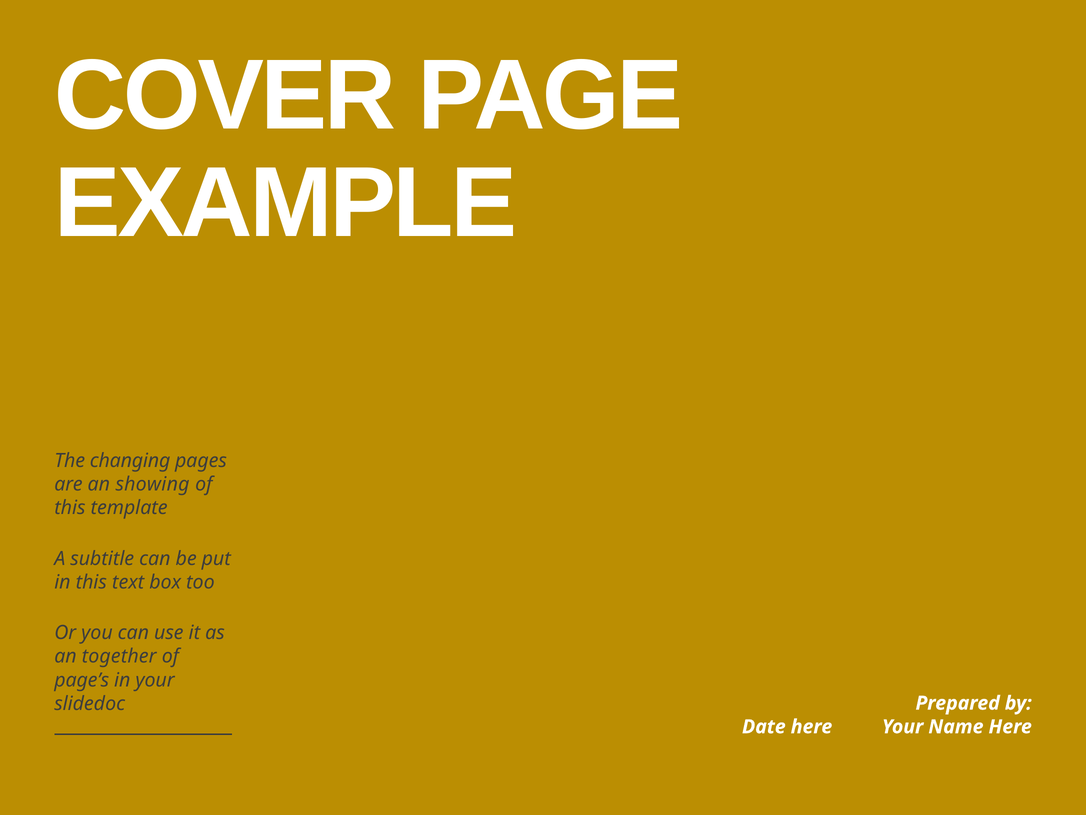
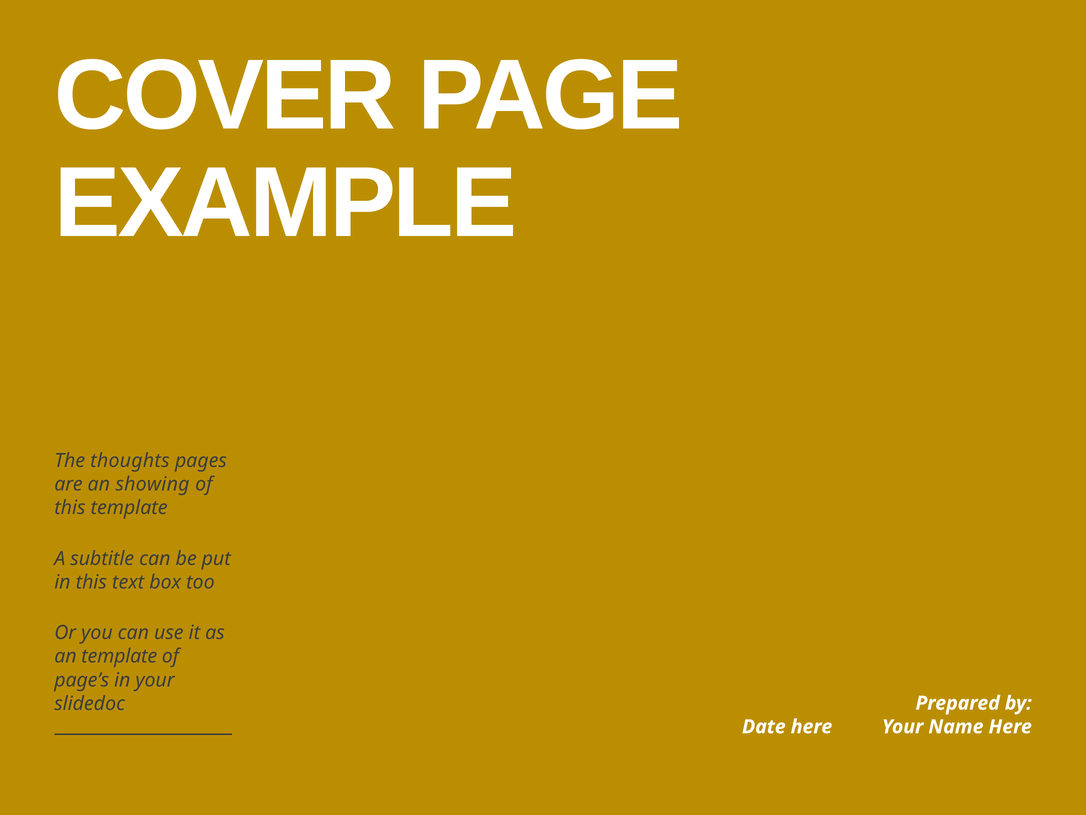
changing: changing -> thoughts (130, 460)
an together: together -> template (119, 656)
